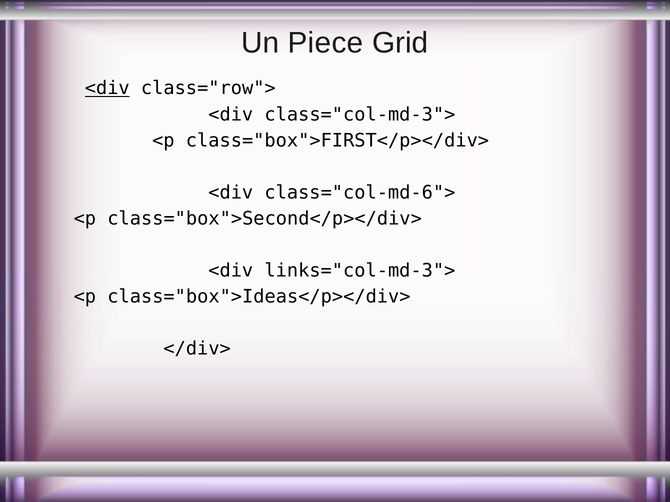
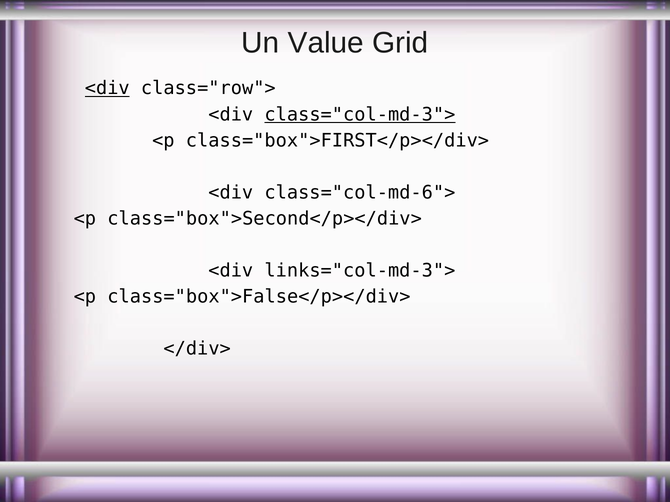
Piece: Piece -> Value (326, 43)
class="col-md-3"> underline: none -> present (360, 114)
class="box">Ideas</p></div>: class="box">Ideas</p></div> -> class="box">False</p></div> (259, 297)
